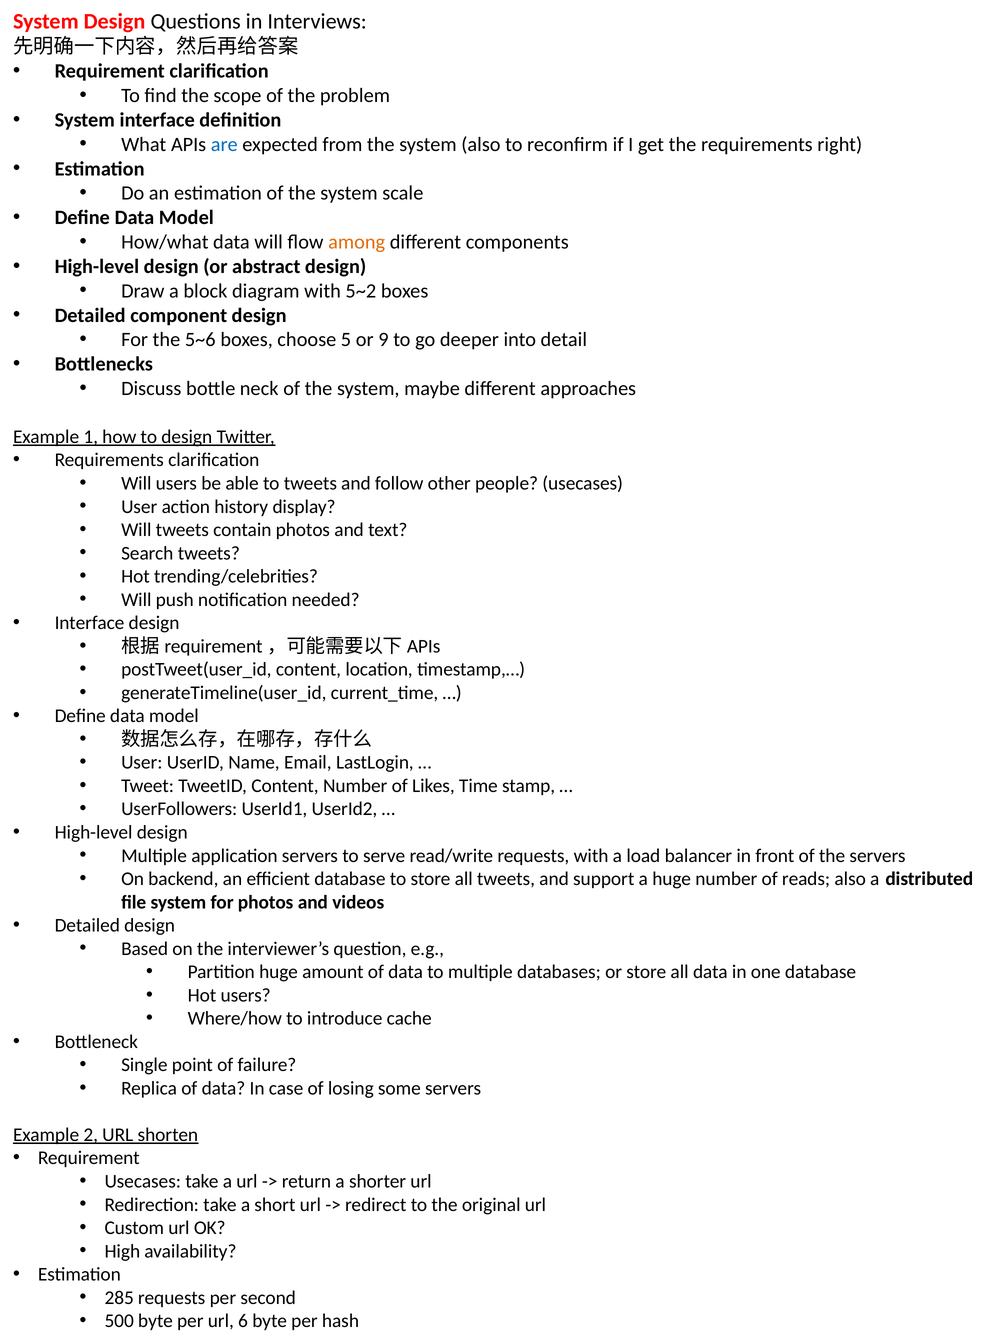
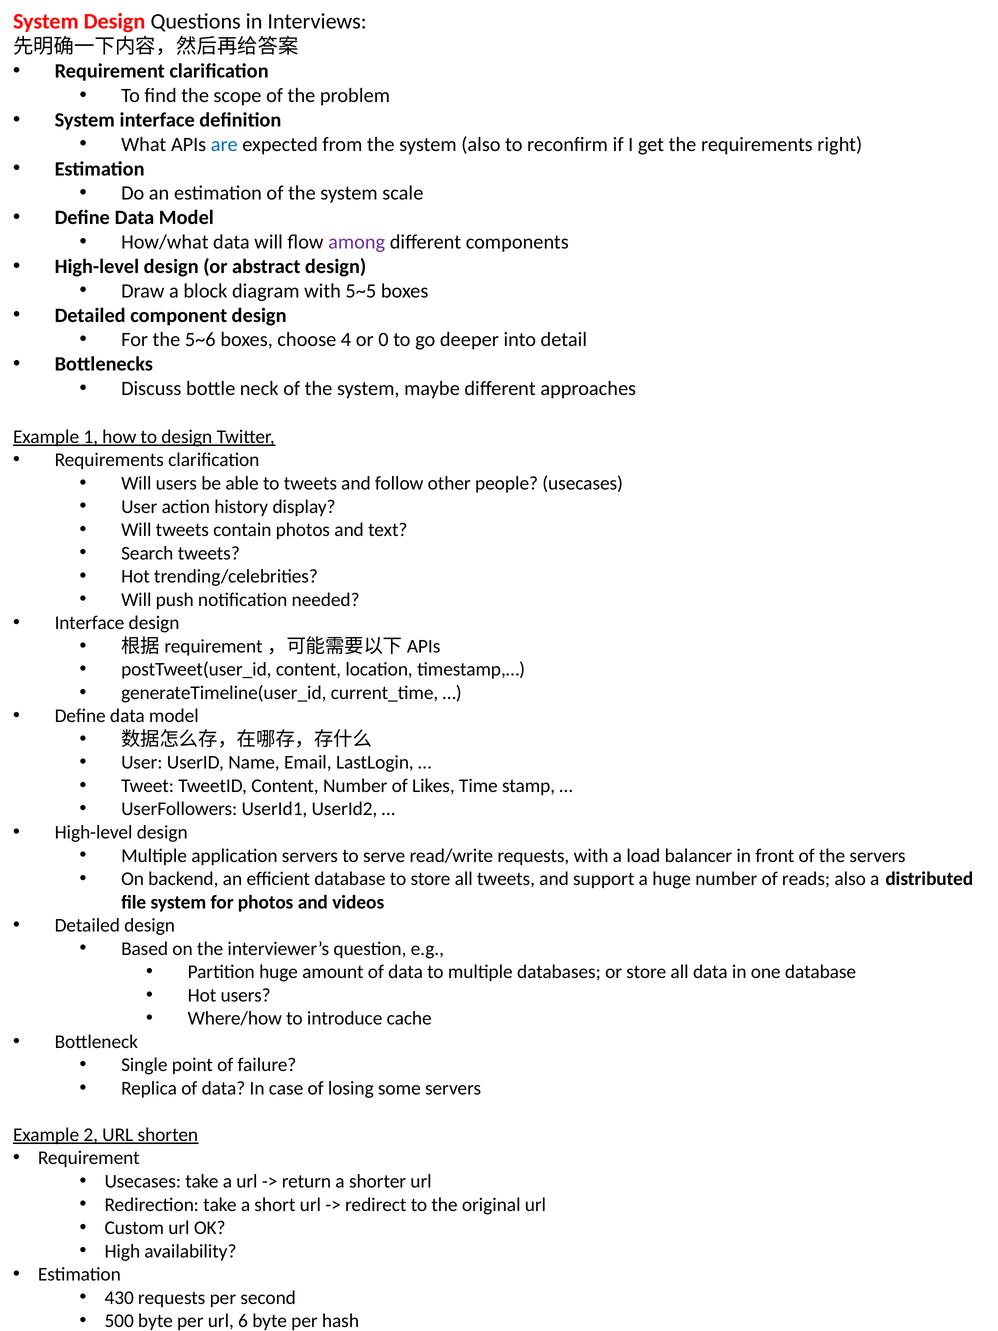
among colour: orange -> purple (357, 242)
5~2: 5~2 -> 5~5 (361, 291)
5: 5 -> 4 (346, 340)
9: 9 -> 0 (383, 340)
285: 285 -> 430 (119, 1297)
